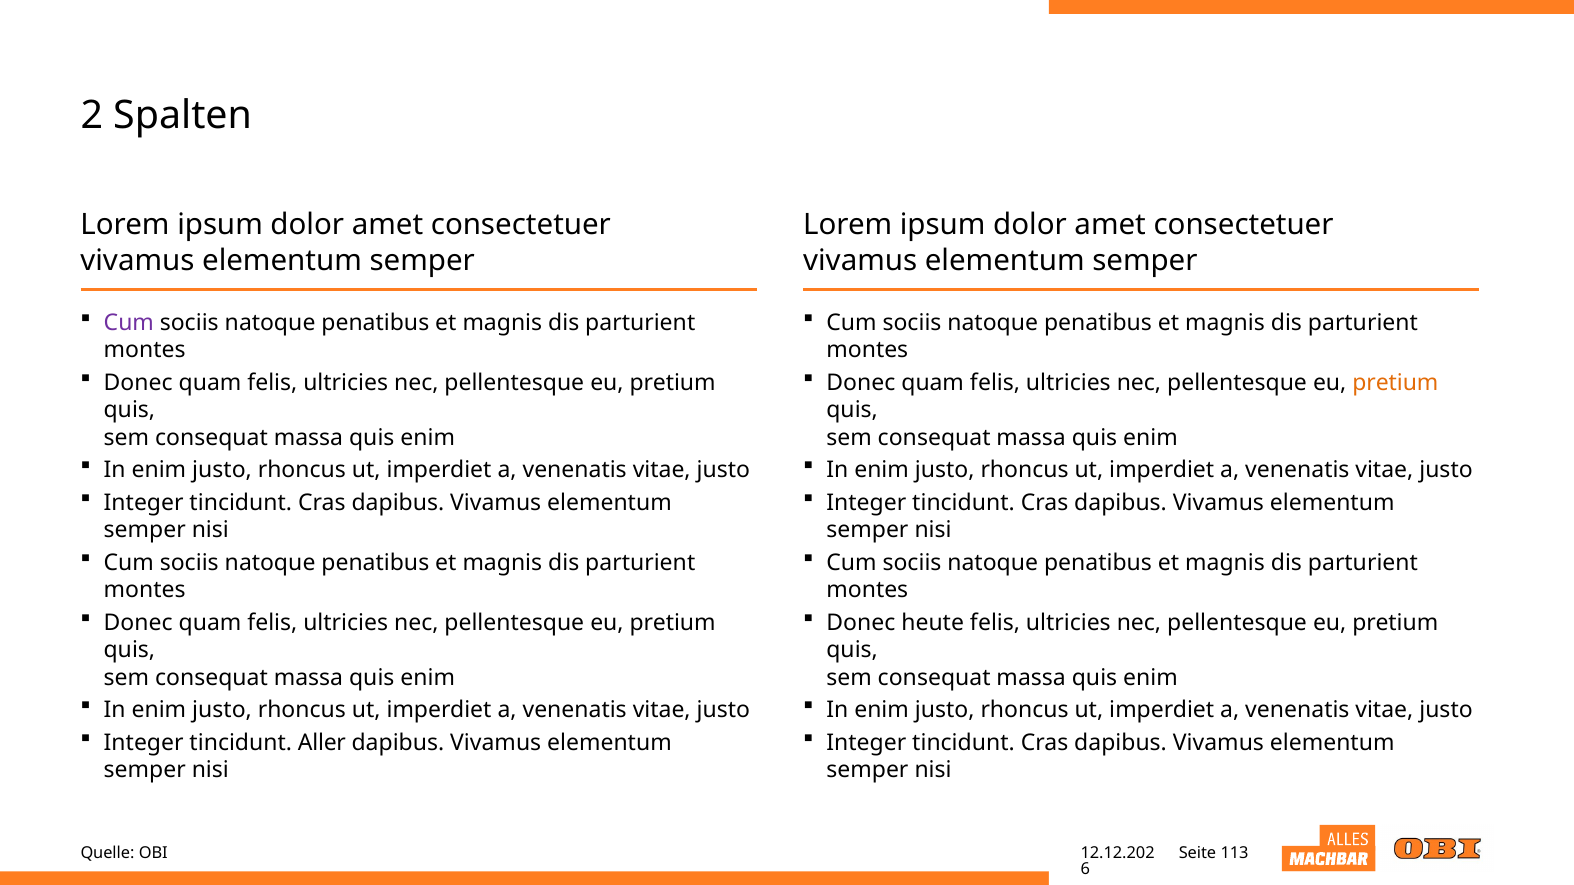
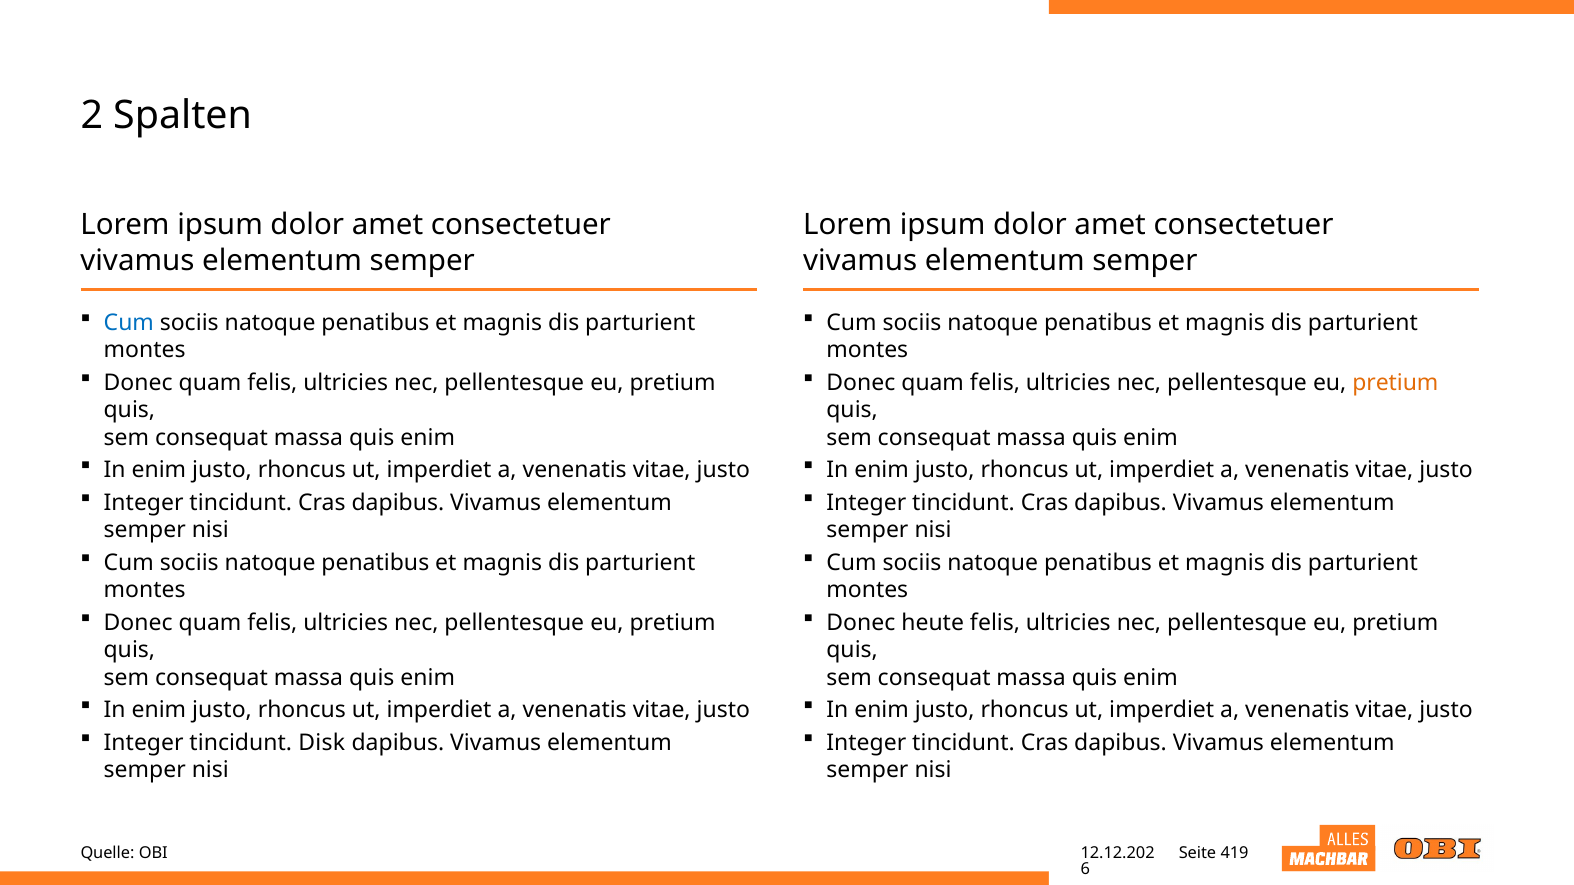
Cum colour: purple -> blue (129, 323)
Aller: Aller -> Disk (322, 743)
113: 113 -> 419 (1235, 853)
